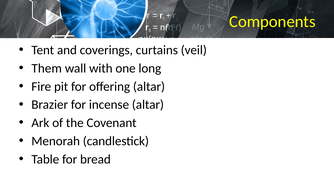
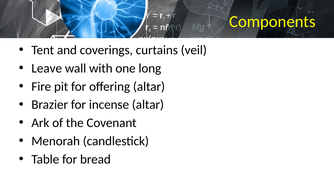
Them: Them -> Leave (47, 68)
